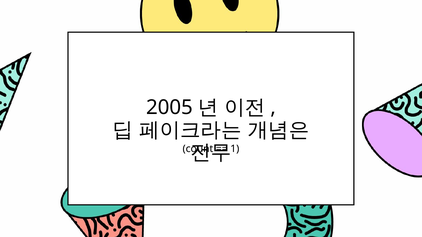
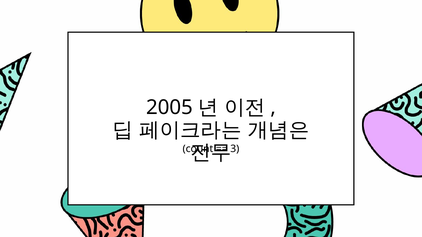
1: 1 -> 3 (235, 149)
